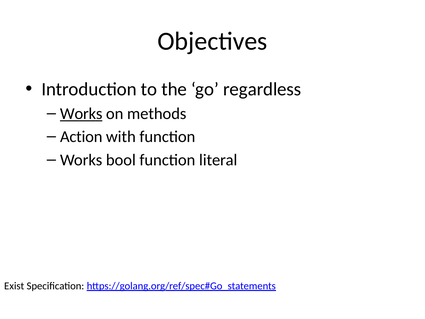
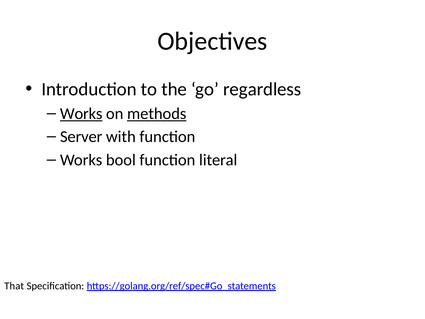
methods underline: none -> present (157, 114)
Action: Action -> Server (81, 137)
Exist: Exist -> That (14, 286)
